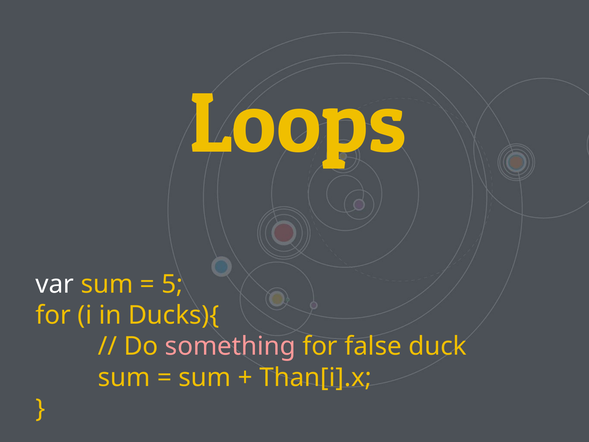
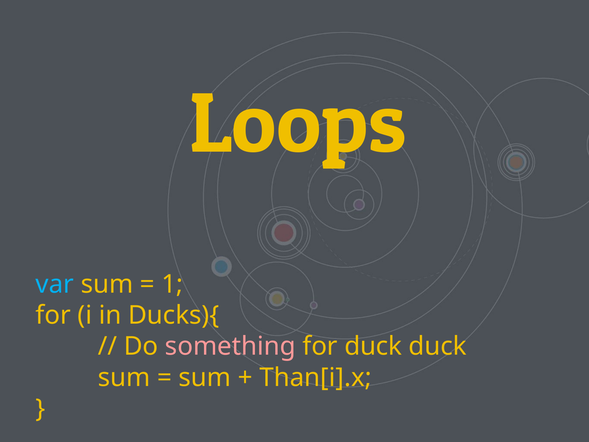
var colour: white -> light blue (55, 284)
5: 5 -> 1 (172, 284)
for false: false -> duck (373, 346)
